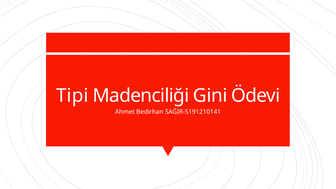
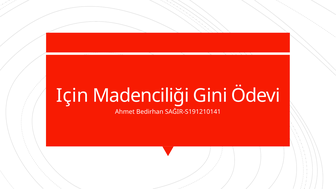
Tipi: Tipi -> Için (72, 96)
